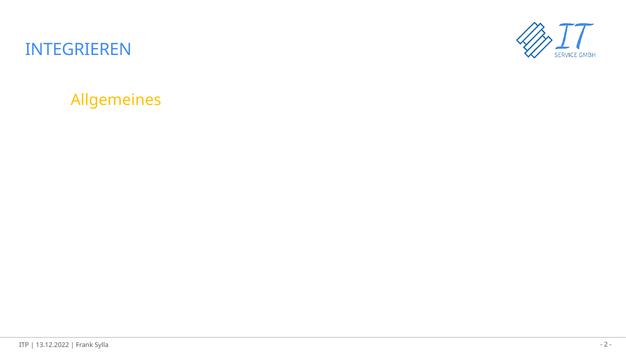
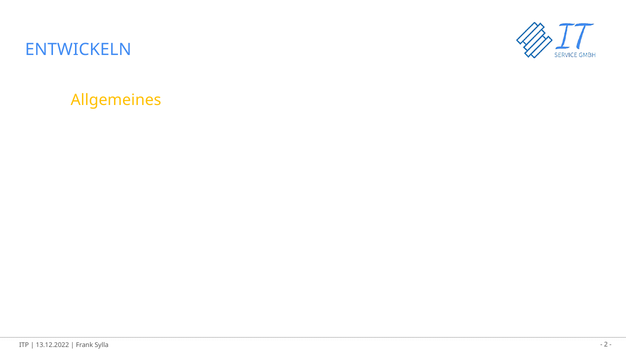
INTEGRIEREN: INTEGRIEREN -> ENTWICKELN (78, 50)
